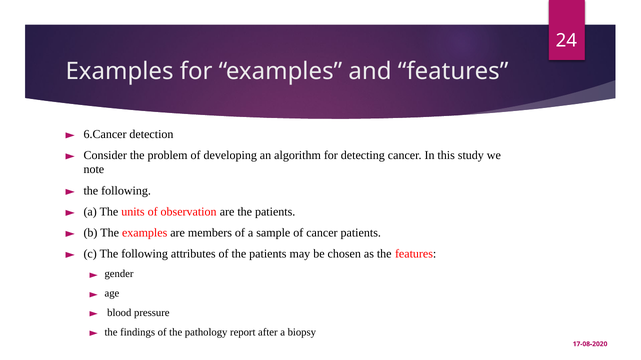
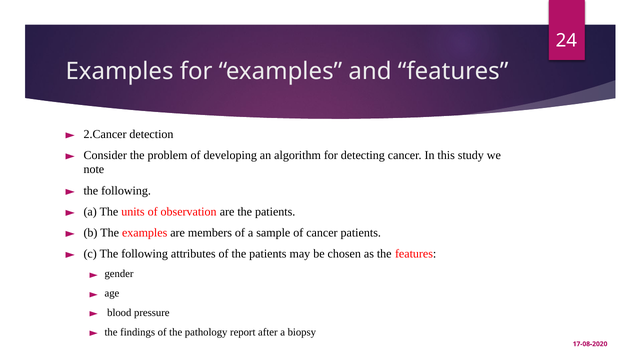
6.Cancer: 6.Cancer -> 2.Cancer (105, 134)
